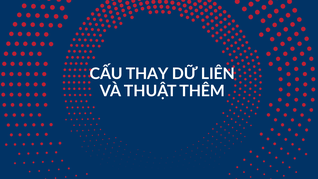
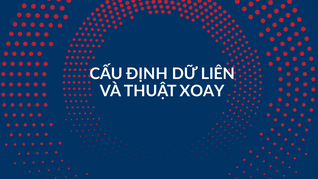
THAY: THAY -> ĐỊNH (147, 74)
THÊM: THÊM -> XOAY (202, 91)
